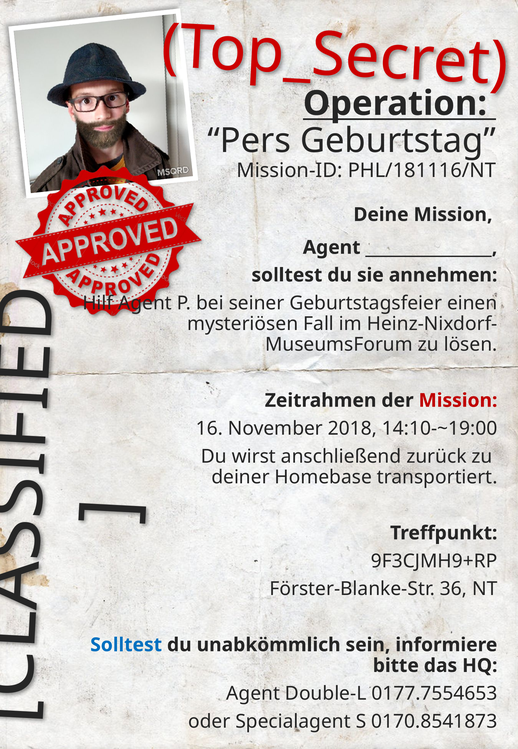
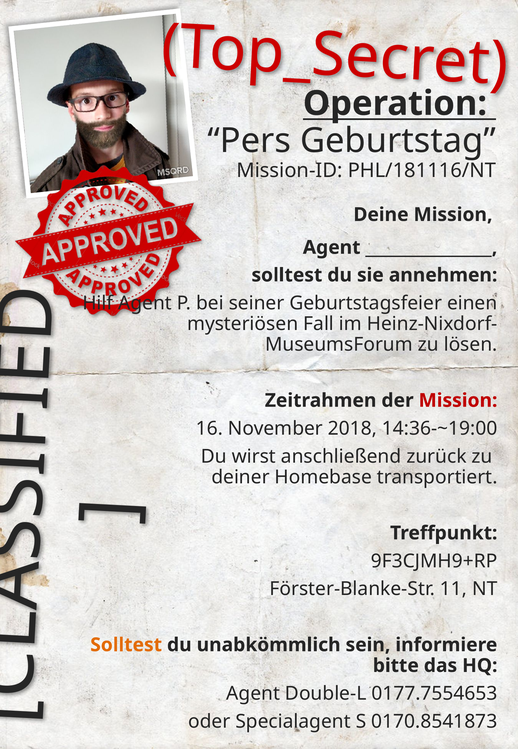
14:10-~19:00: 14:10-~19:00 -> 14:36-~19:00 (440, 428)
36: 36 -> 11 (454, 588)
Solltest colour: blue -> orange (126, 644)
